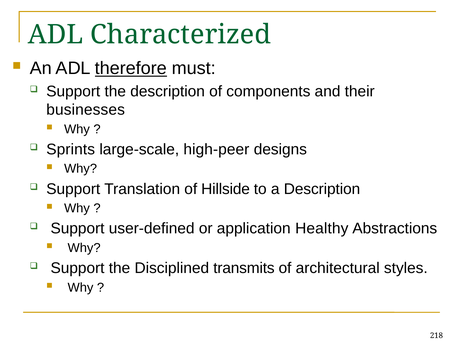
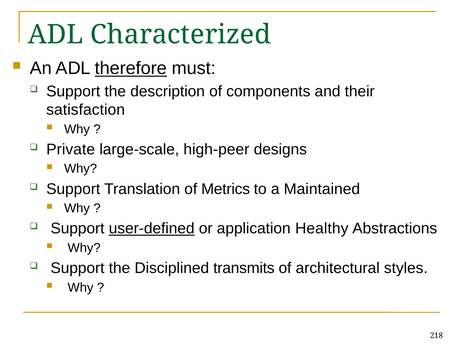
businesses: businesses -> satisfaction (86, 110)
Sprints: Sprints -> Private (71, 149)
Hillside: Hillside -> Metrics (226, 189)
a Description: Description -> Maintained (322, 189)
user-defined underline: none -> present (152, 229)
